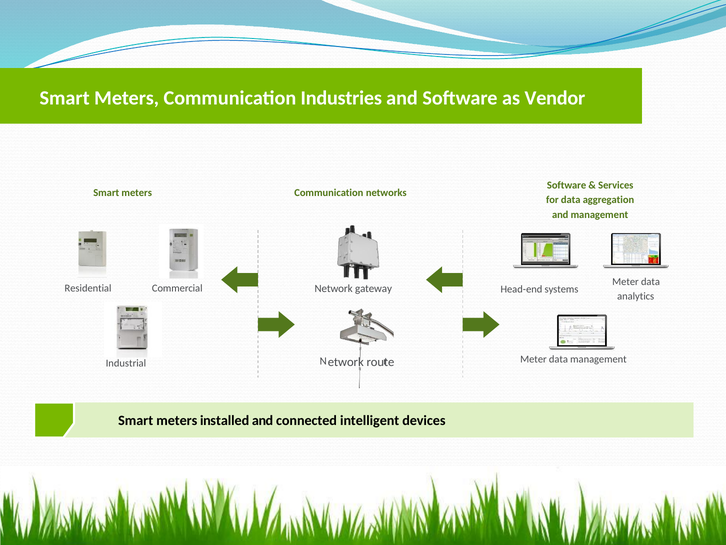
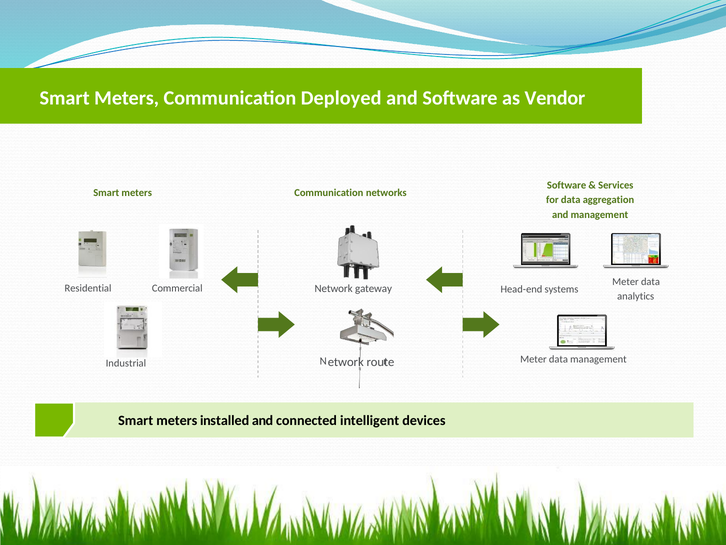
Industries: Industries -> Deployed (341, 98)
